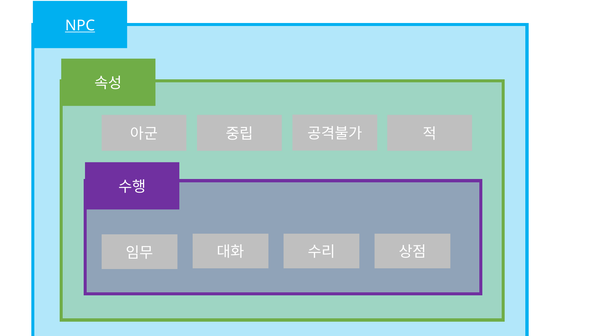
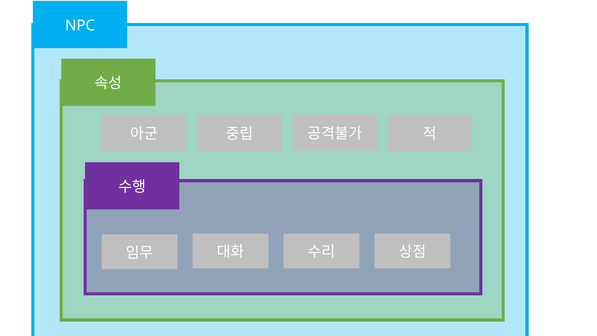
NPC underline: present -> none (80, 26)
